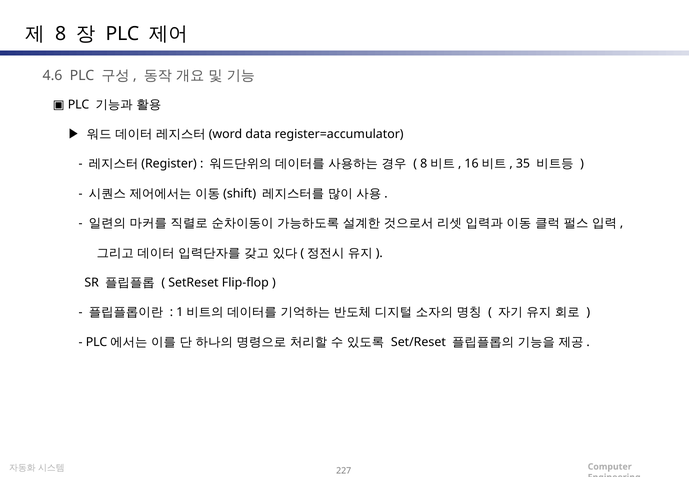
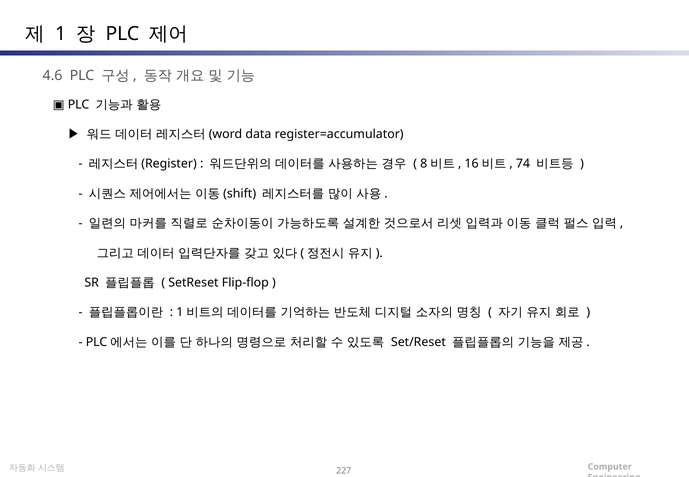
8: 8 -> 1 (61, 34)
35: 35 -> 74 (523, 164)
